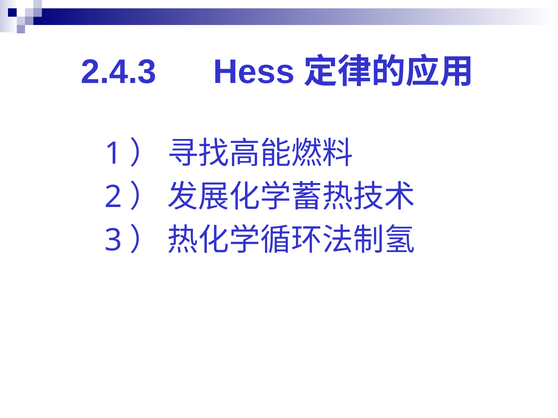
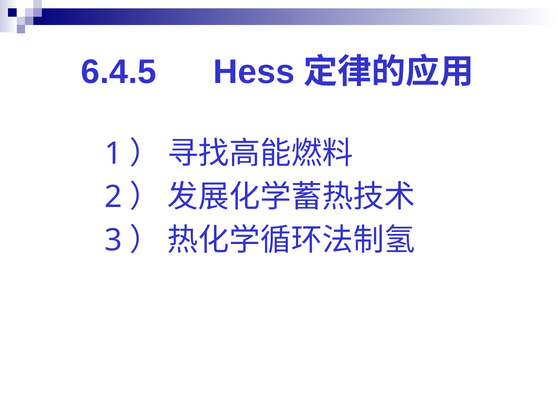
2.4.3: 2.4.3 -> 6.4.5 (119, 72)
